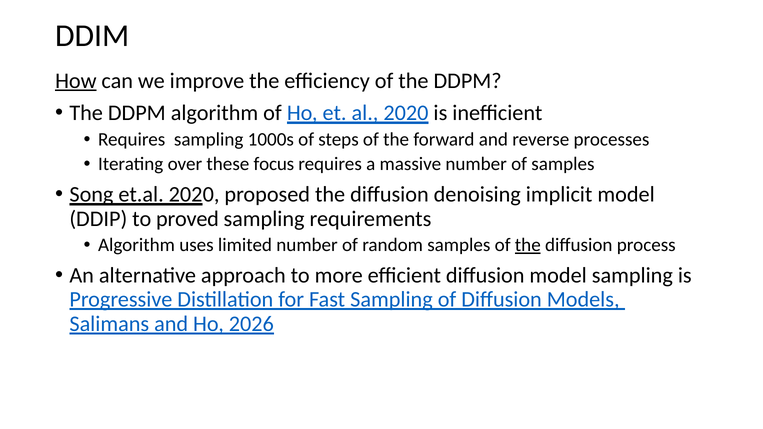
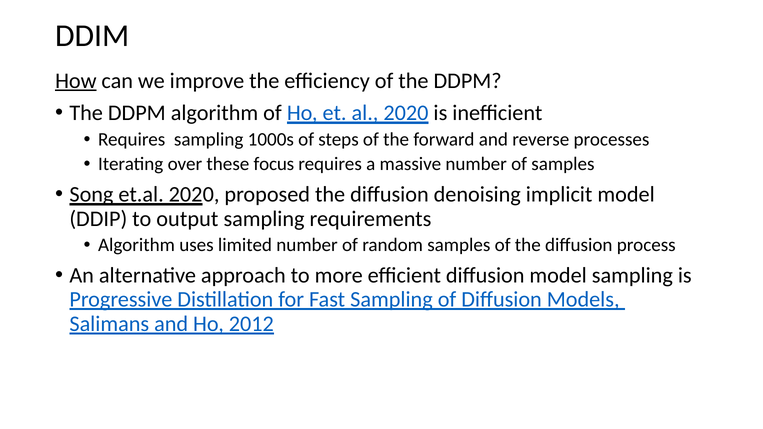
proved: proved -> output (187, 219)
the underline: present -> none (528, 245)
2026: 2026 -> 2012 (251, 324)
